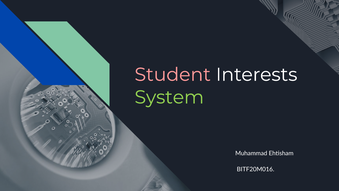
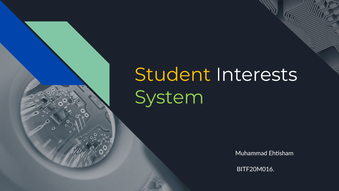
Student colour: pink -> yellow (173, 75)
